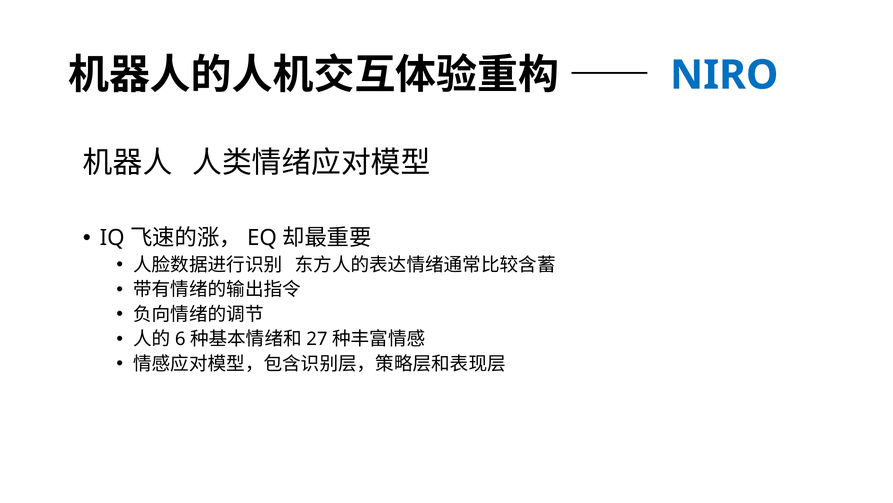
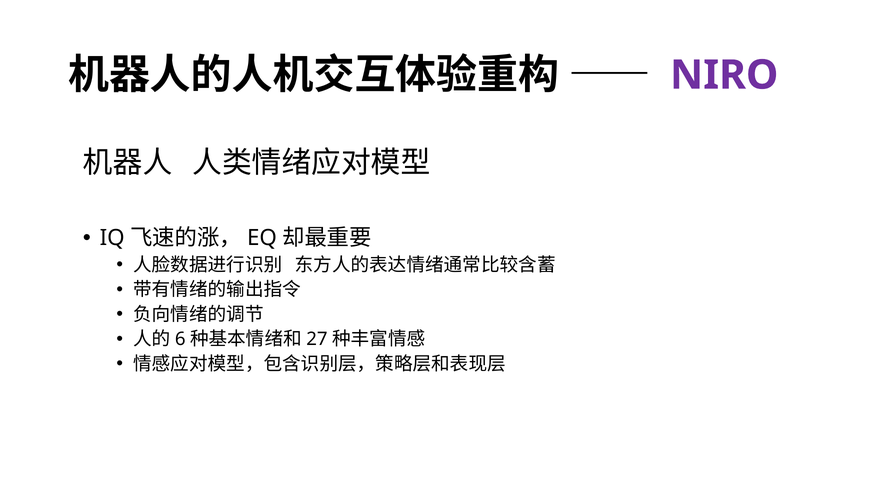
NIRO colour: blue -> purple (724, 75)
